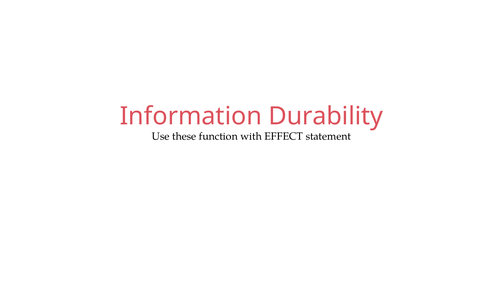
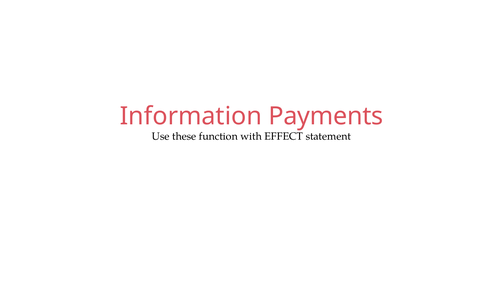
Durability: Durability -> Payments (326, 116)
